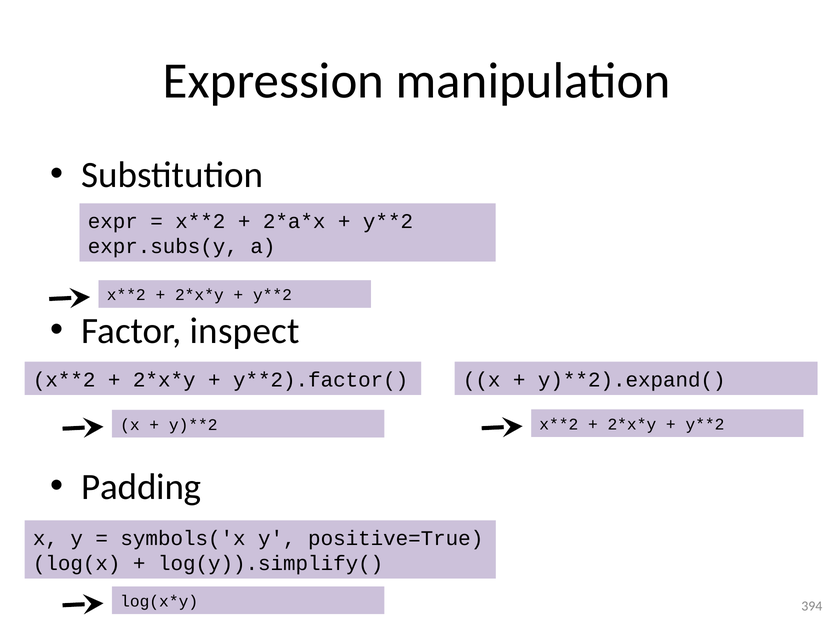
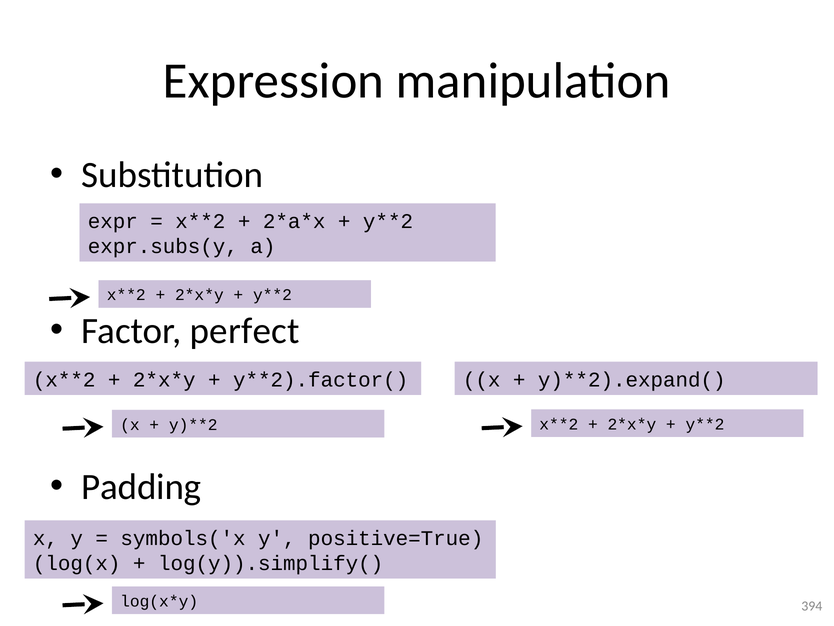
inspect: inspect -> perfect (245, 331)
